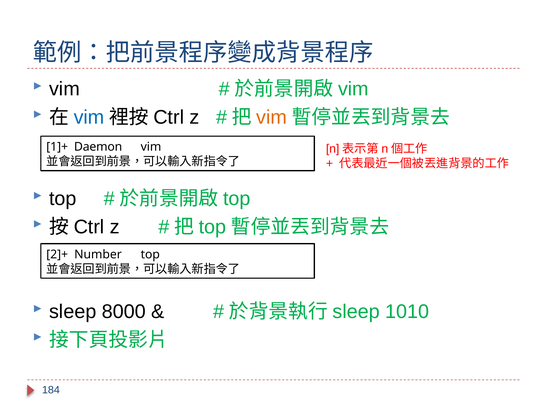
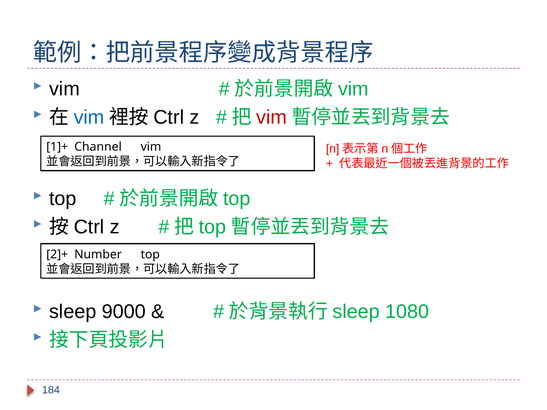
vim colour: orange -> red (272, 117)
Daemon: Daemon -> Channel (98, 147)
8000: 8000 -> 9000 (124, 312)
1010: 1010 -> 1080 (407, 312)
